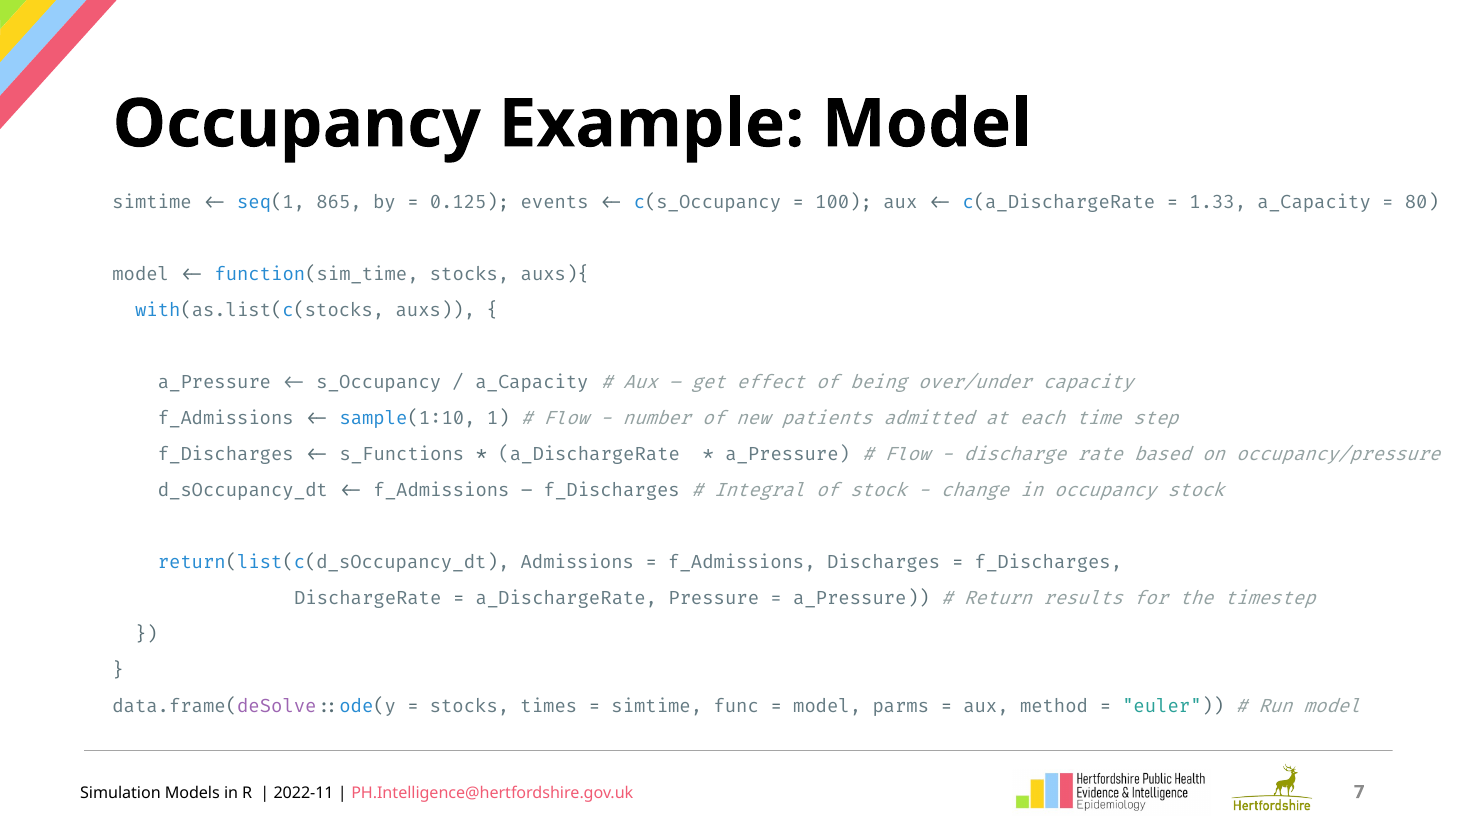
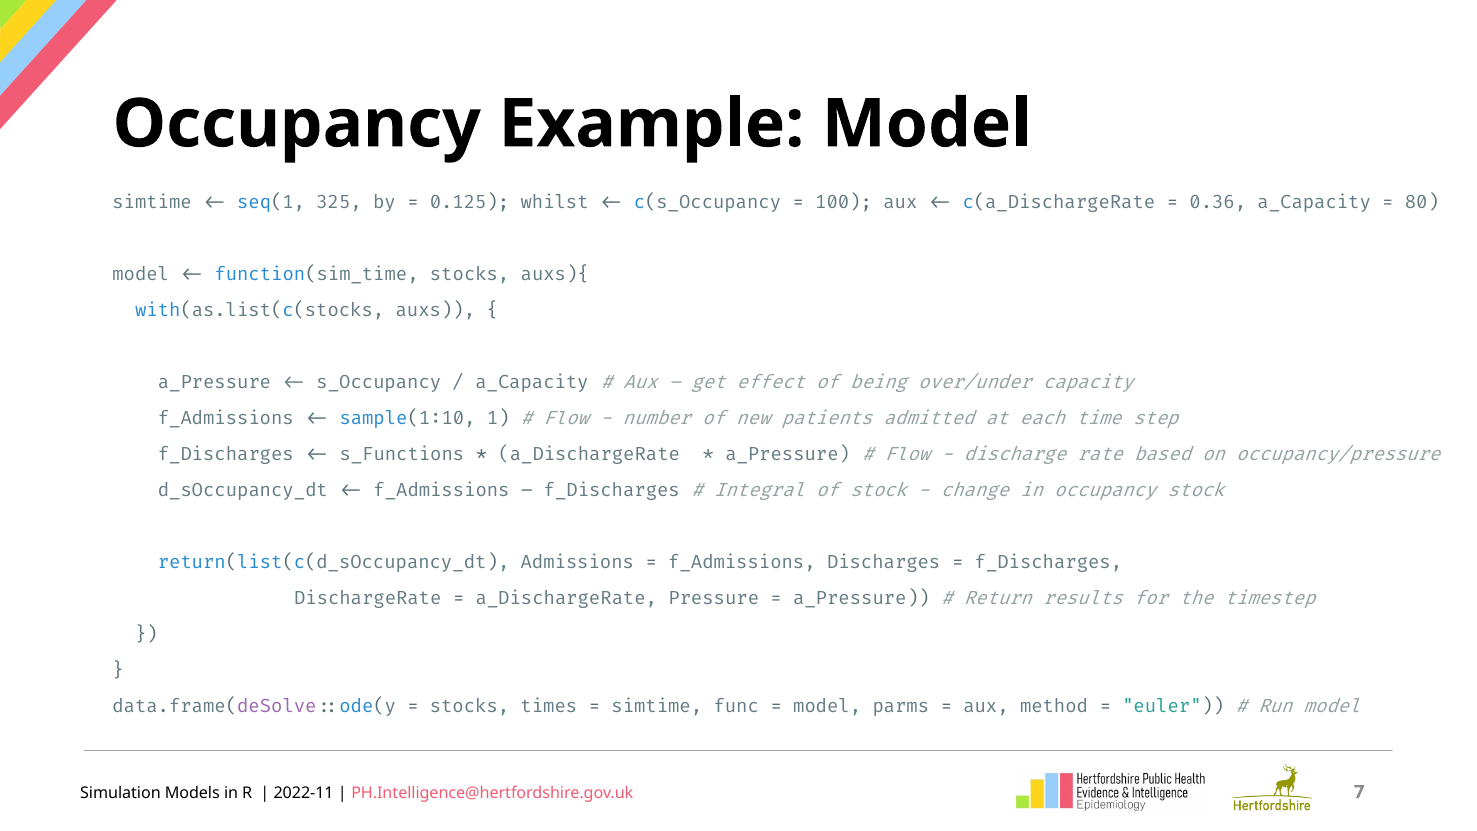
865: 865 -> 325 (339, 202)
events: events -> whilst (555, 202)
1.33: 1.33 -> 0.36 (1218, 202)
